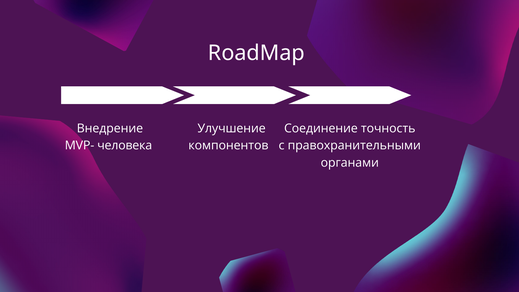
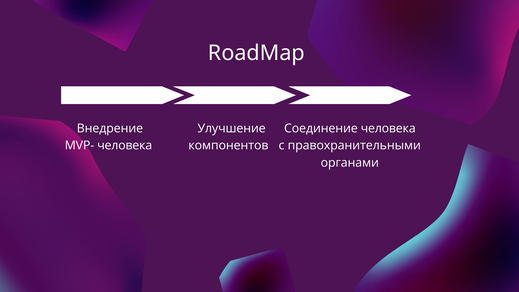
Соединение точность: точность -> человека (388, 128)
